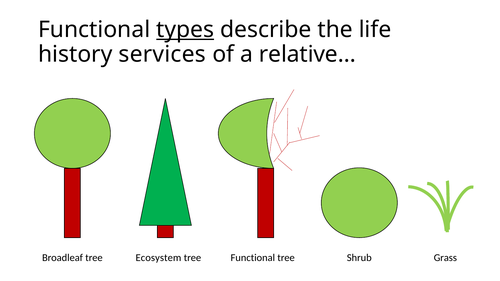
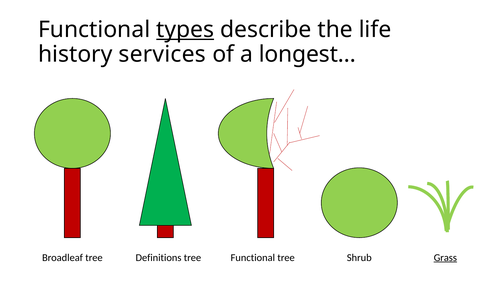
relative…: relative… -> longest… (307, 54)
Ecosystem: Ecosystem -> Definitions (159, 258)
Grass underline: none -> present (445, 258)
